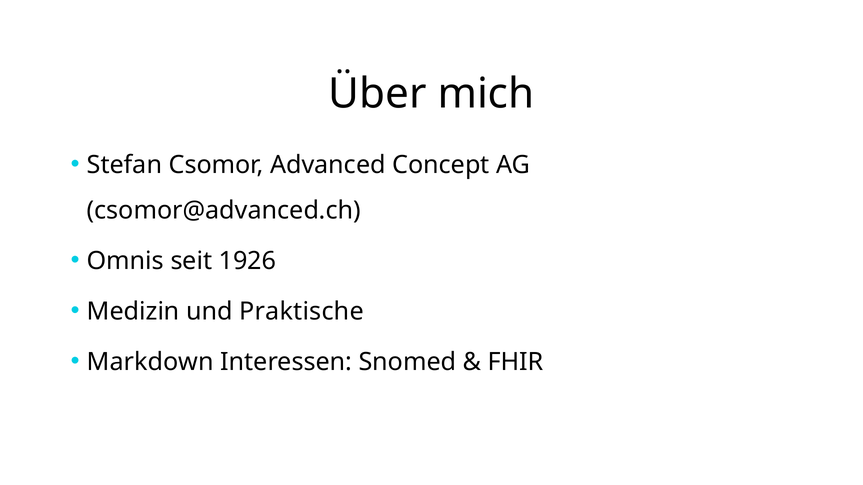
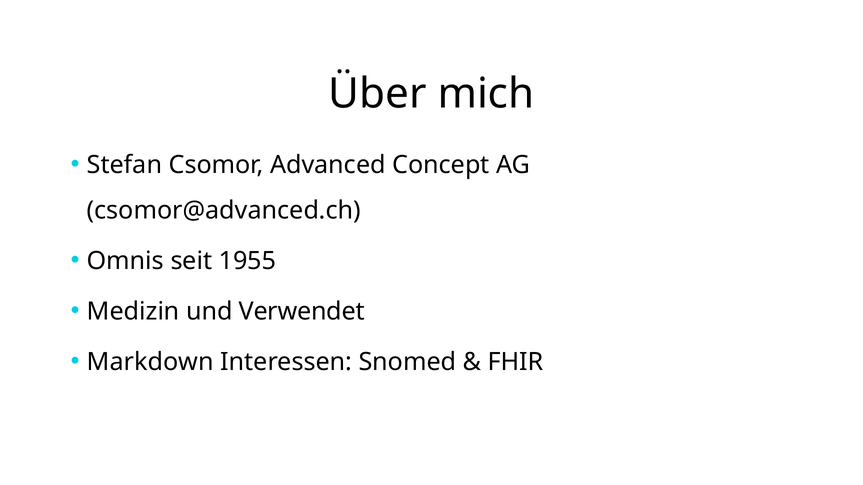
1926: 1926 -> 1955 (247, 261)
Praktische: Praktische -> Verwendet (302, 312)
